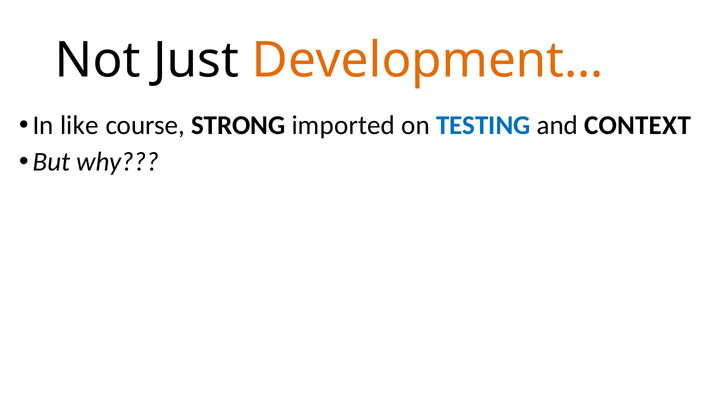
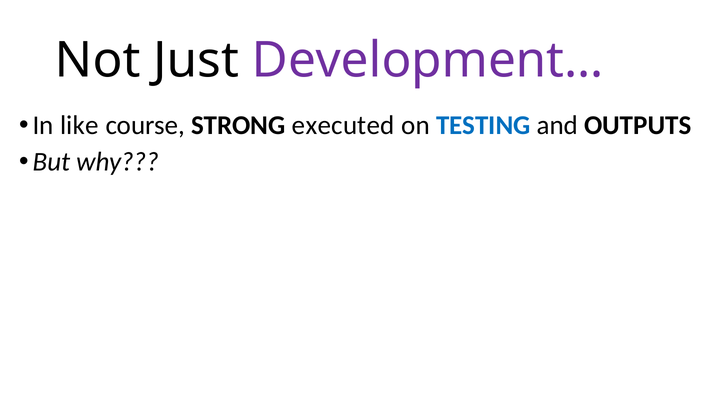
Development… colour: orange -> purple (428, 60)
imported: imported -> executed (343, 125)
CONTEXT: CONTEXT -> OUTPUTS (638, 125)
